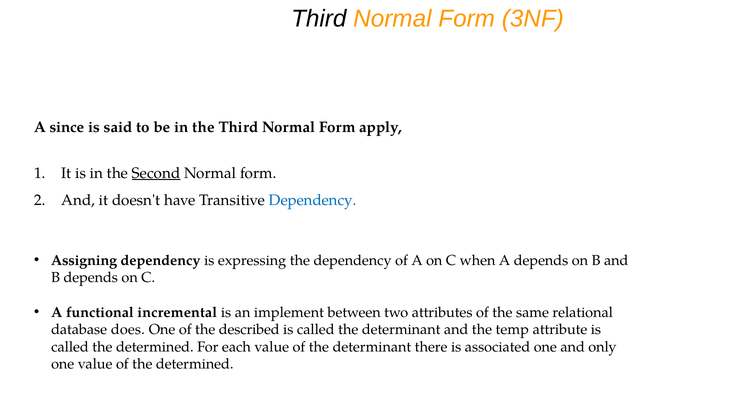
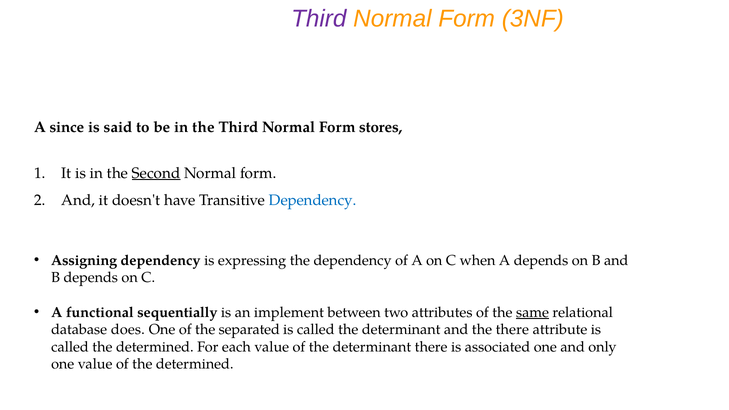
Third colour: black -> purple (319, 19)
apply: apply -> stores (381, 127)
incremental: incremental -> sequentially (177, 312)
same underline: none -> present (533, 312)
described: described -> separated (249, 330)
the temp: temp -> there (512, 330)
